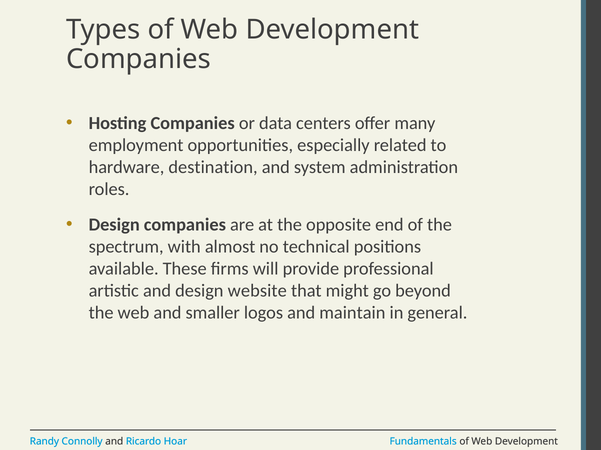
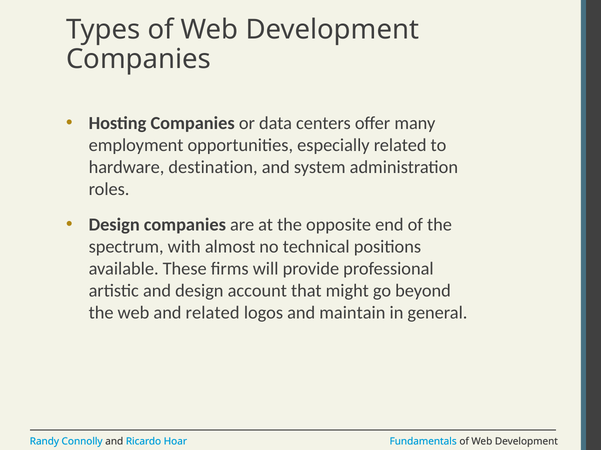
website: website -> account (257, 291)
and smaller: smaller -> related (213, 313)
